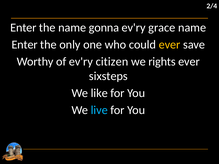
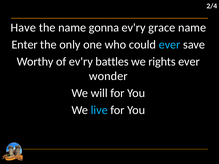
Enter: Enter -> Have (23, 28)
ever colour: yellow -> light blue (170, 45)
citizen: citizen -> battles (112, 62)
sixsteps: sixsteps -> wonder (108, 76)
like: like -> will (99, 93)
